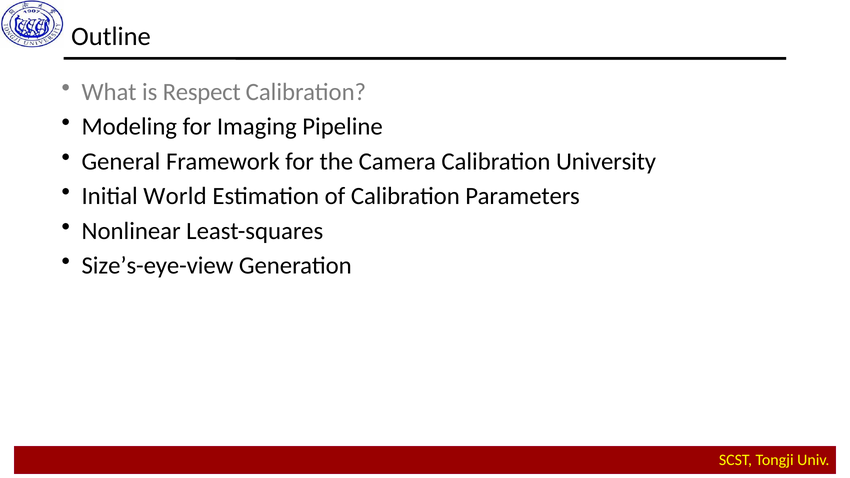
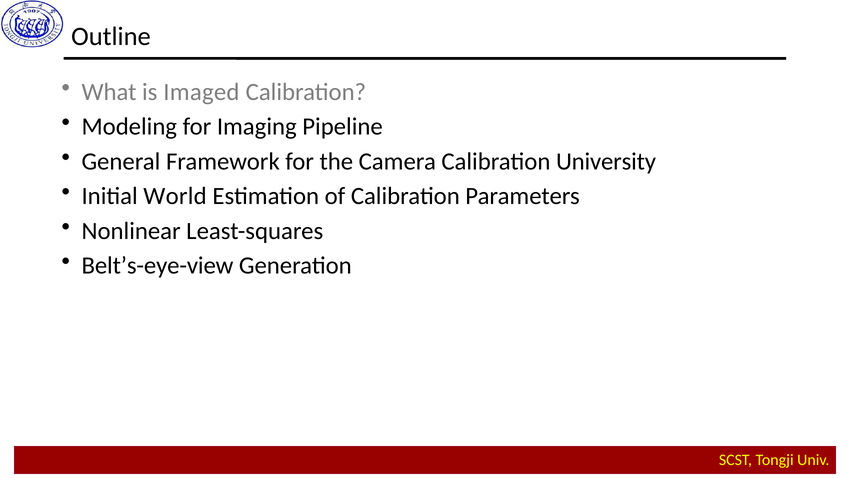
Respect: Respect -> Imaged (201, 92)
Size’s-eye-view: Size’s-eye-view -> Belt’s-eye-view (157, 266)
